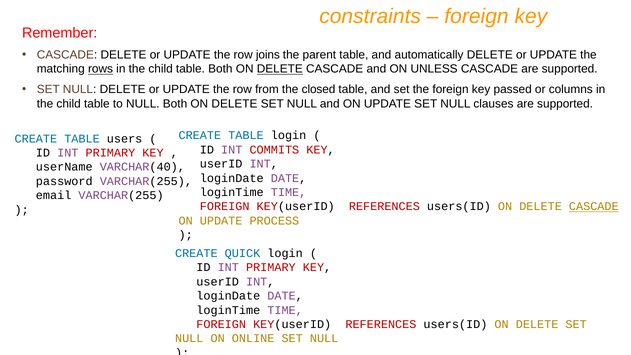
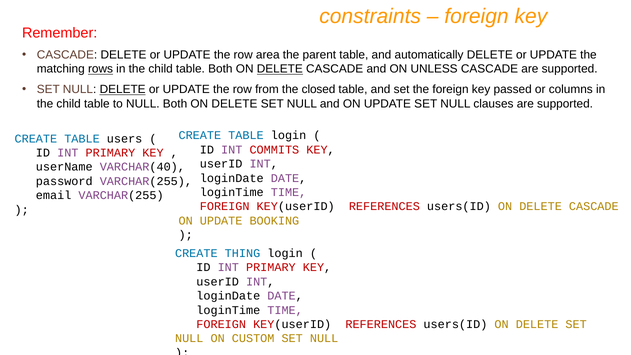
joins: joins -> area (268, 55)
DELETE underline: none -> present (123, 90)
CASCADE underline: present -> none (594, 207)
PROCESS: PROCESS -> BOOKING (274, 221)
QUICK: QUICK -> THING (242, 253)
ONLINE: ONLINE -> CUSTOM (253, 339)
